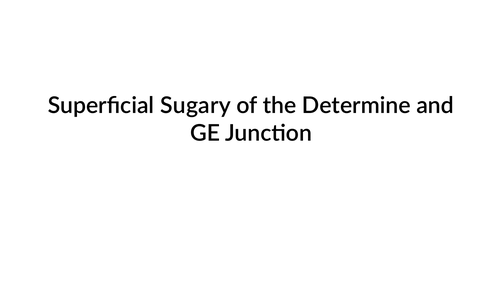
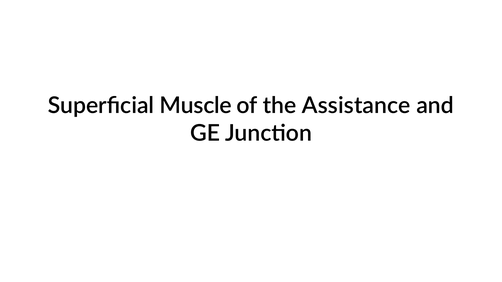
Sugary: Sugary -> Muscle (196, 106)
Determine: Determine -> Assistance (356, 106)
